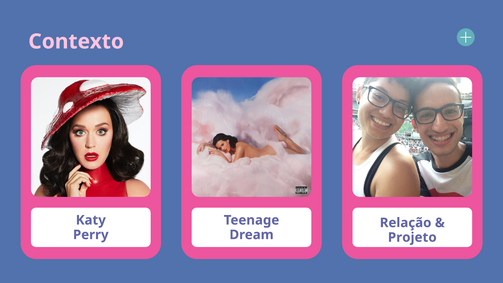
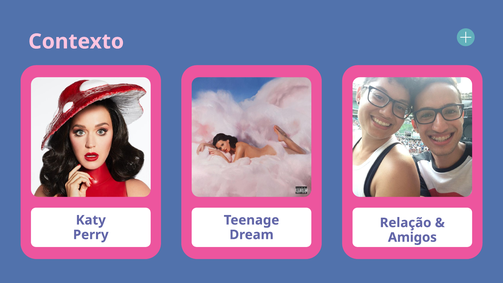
Projeto: Projeto -> Amigos (412, 237)
